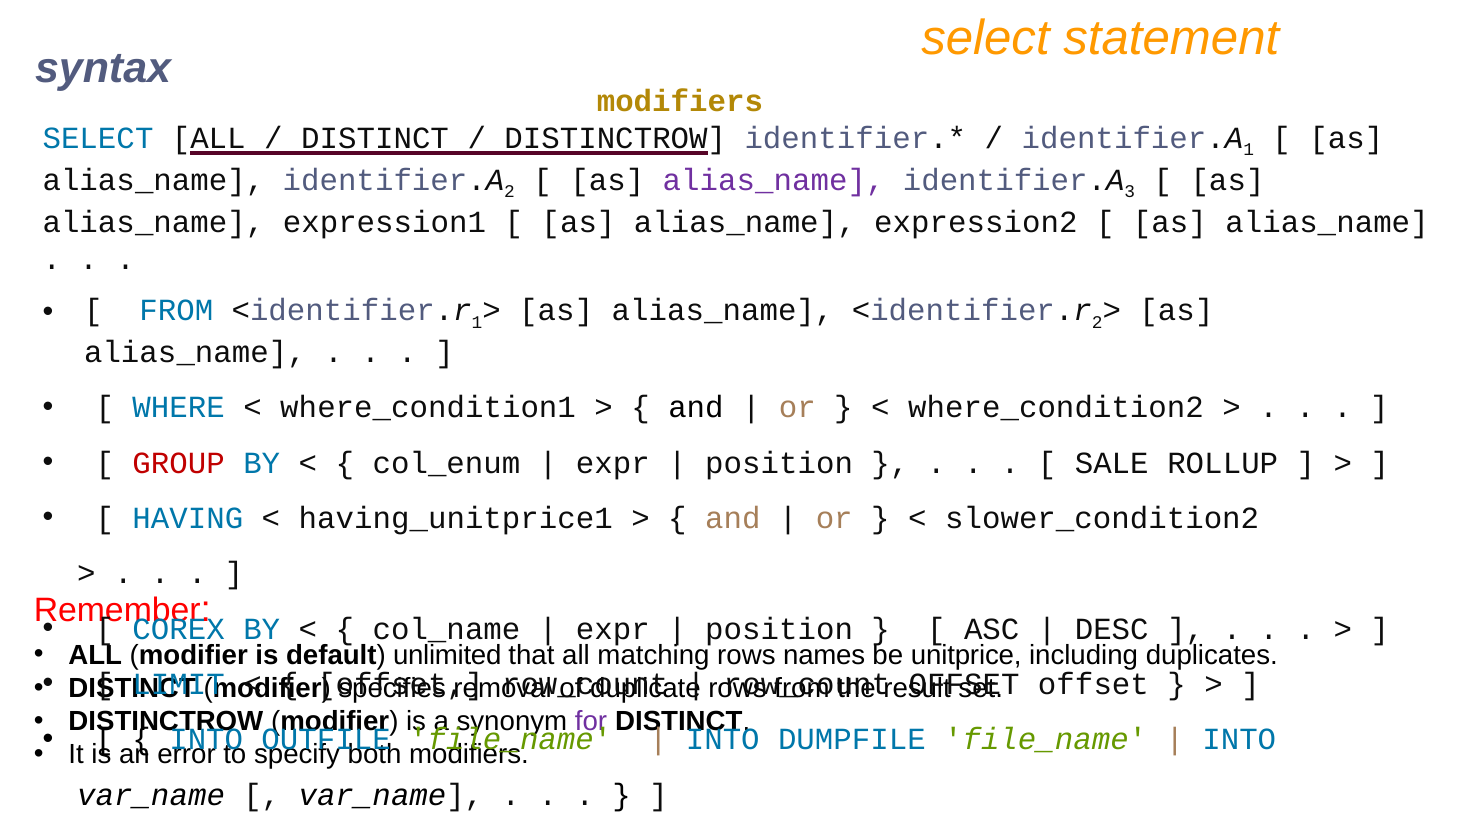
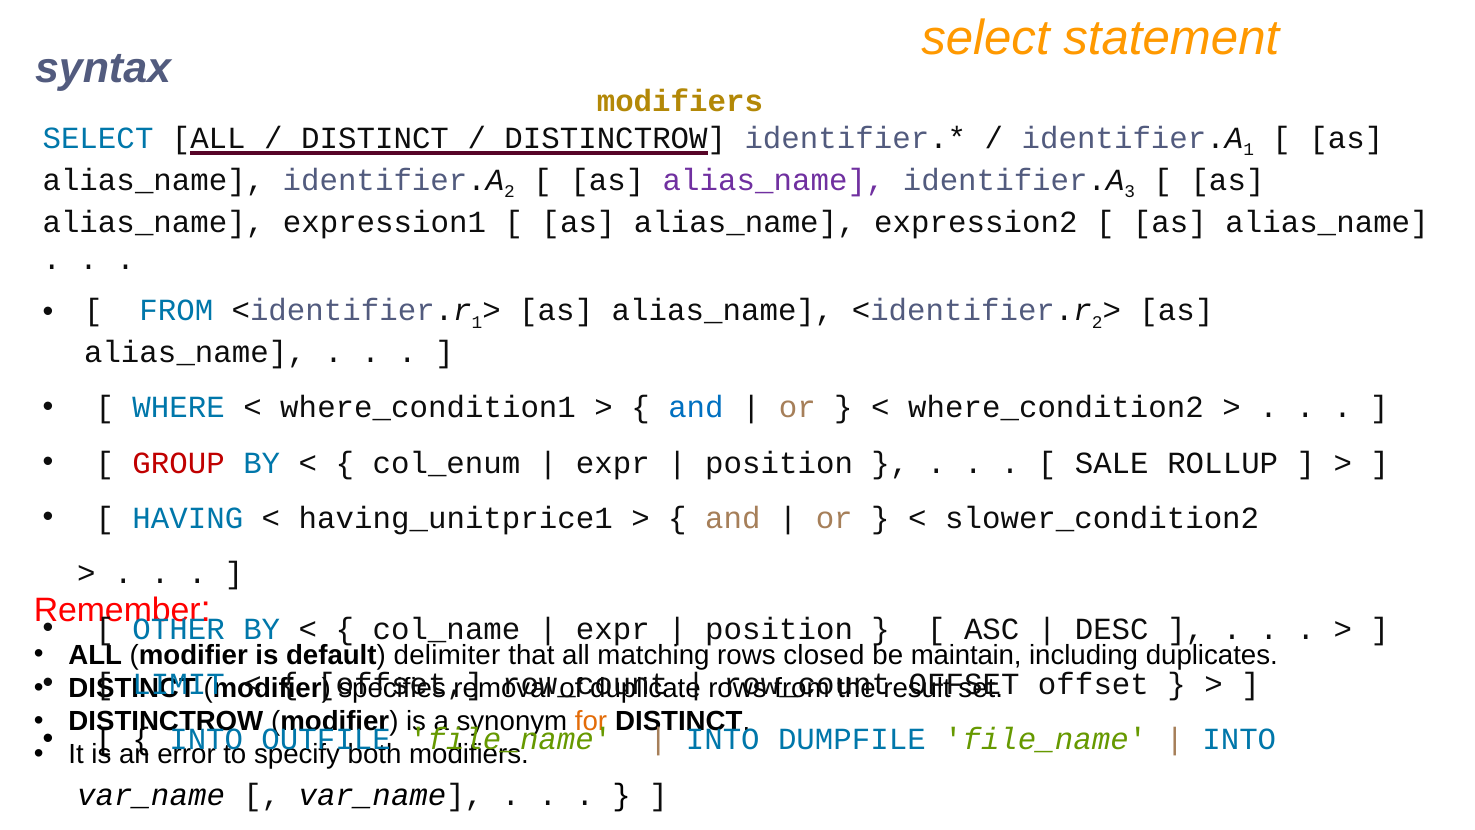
and colour: black -> blue (696, 408)
COREX: COREX -> OTHER (179, 629)
unlimited: unlimited -> delimiter (447, 655)
names: names -> closed (824, 655)
unitprice: unitprice -> maintain (966, 655)
for colour: purple -> orange (591, 721)
